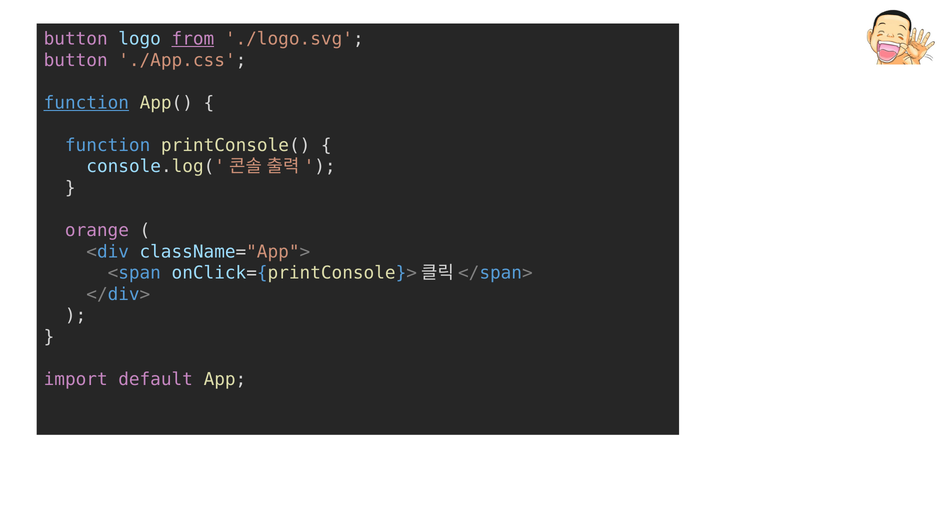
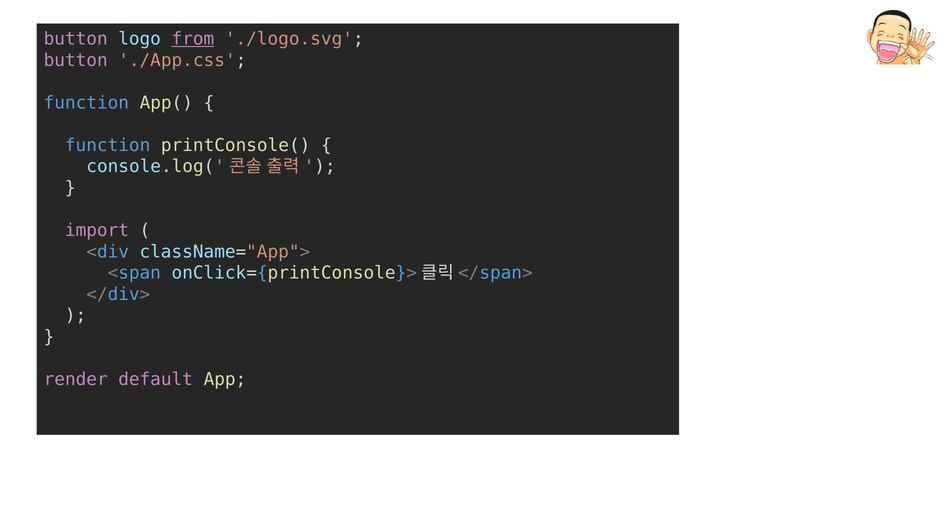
function underline: present -> none (86, 103)
orange: orange -> import (97, 230)
import: import -> render (76, 379)
